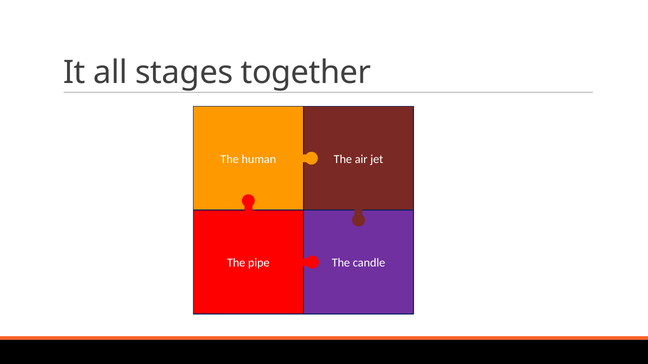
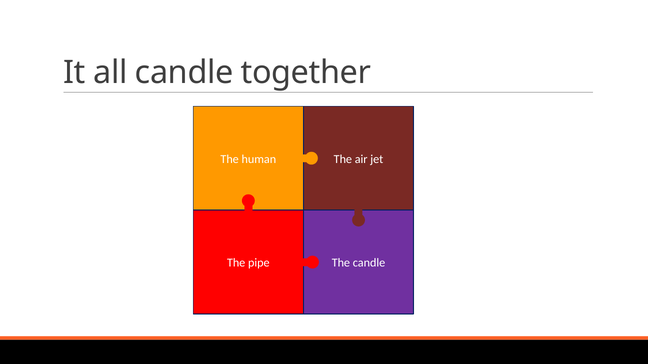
all stages: stages -> candle (184, 73)
